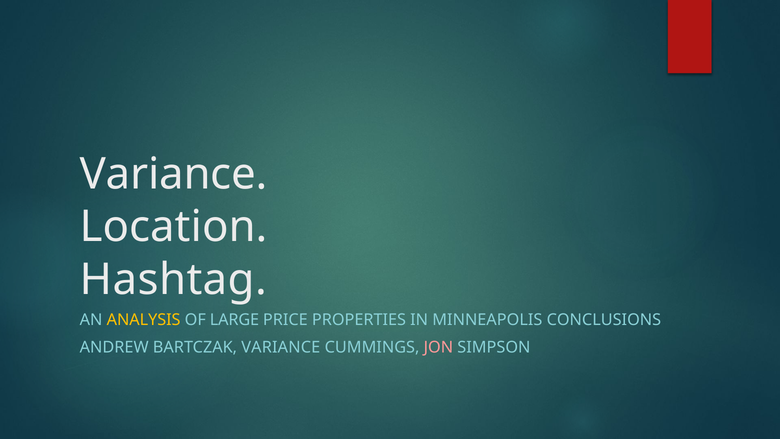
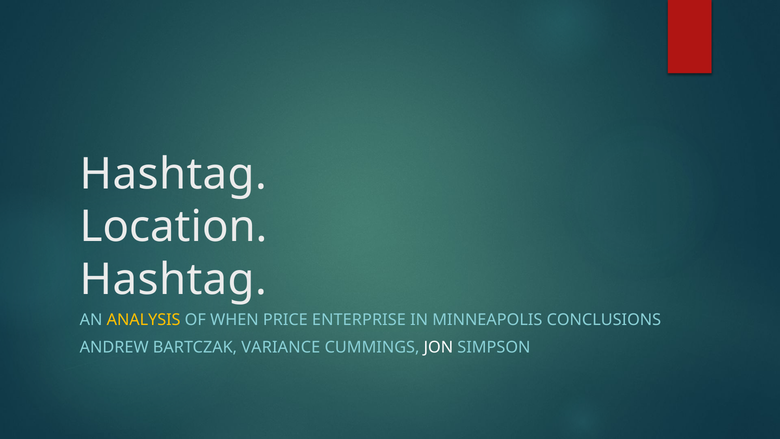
Variance: Variance -> Hashtag (173, 174)
LARGE: LARGE -> WHEN (234, 319)
PROPERTIES: PROPERTIES -> ENTERPRISE (359, 319)
JON colour: pink -> white (438, 347)
